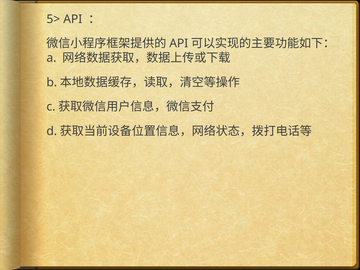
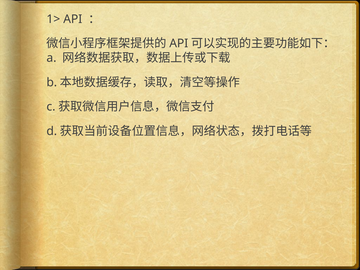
5>: 5> -> 1> (53, 19)
